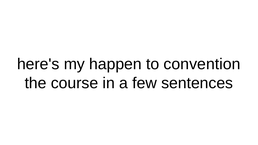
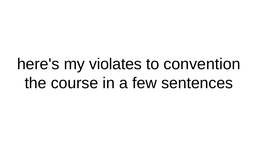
happen: happen -> violates (115, 64)
